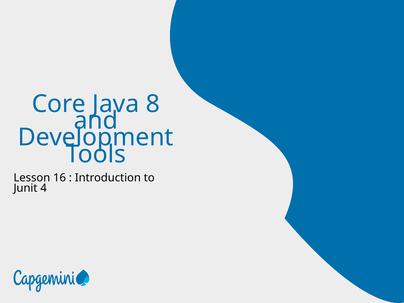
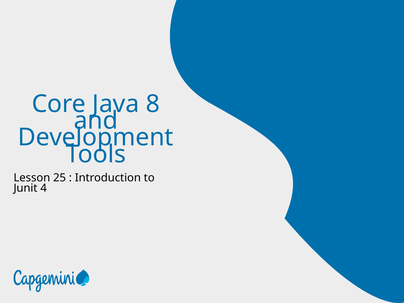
16: 16 -> 25 (60, 178)
